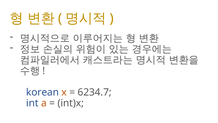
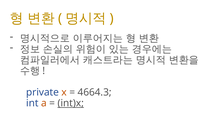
korean: korean -> private (43, 92)
6234.7: 6234.7 -> 4664.3 (95, 92)
int)x underline: none -> present (71, 103)
